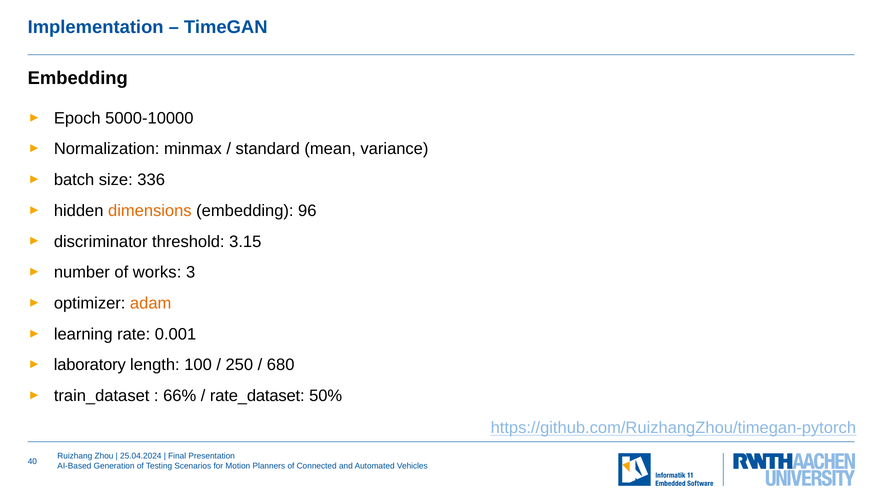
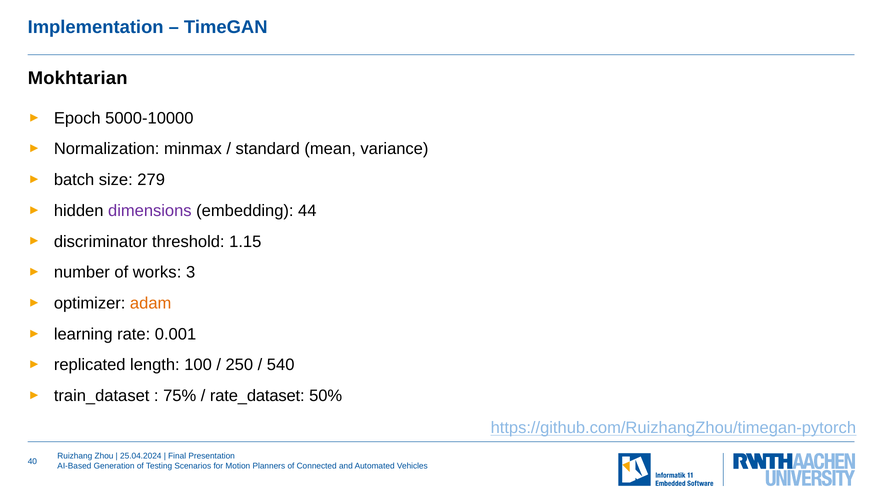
Embedding: Embedding -> Mokhtarian (78, 78)
336: 336 -> 279 (151, 180)
dimensions colour: orange -> purple (150, 211)
96: 96 -> 44 (307, 211)
3.15: 3.15 -> 1.15 (245, 242)
laboratory: laboratory -> replicated (90, 365)
680: 680 -> 540 (281, 365)
66%: 66% -> 75% (180, 396)
